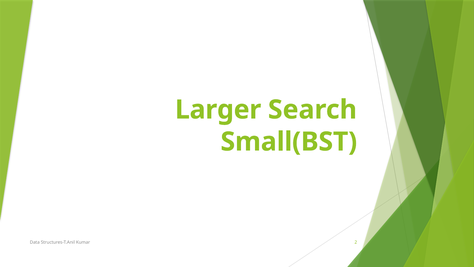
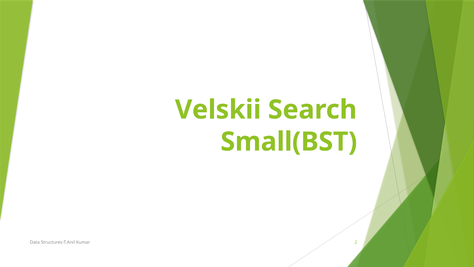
Larger: Larger -> Velskii (218, 110)
